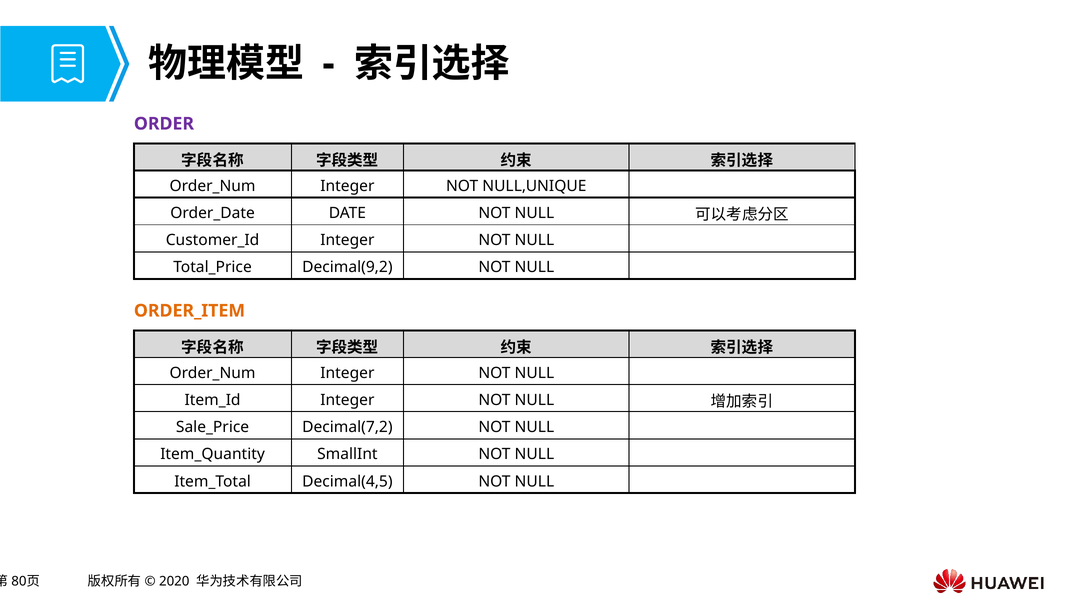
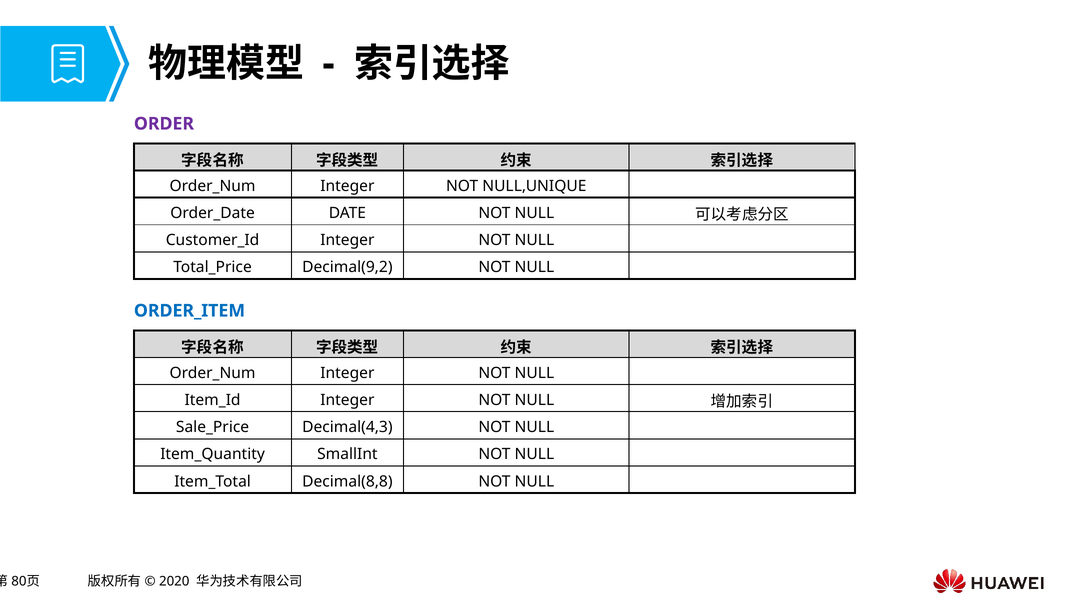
ORDER_ITEM colour: orange -> blue (189, 311)
Decimal(7,2: Decimal(7,2 -> Decimal(4,3 (347, 427)
Decimal(4,5: Decimal(4,5 -> Decimal(8,8 (347, 482)
